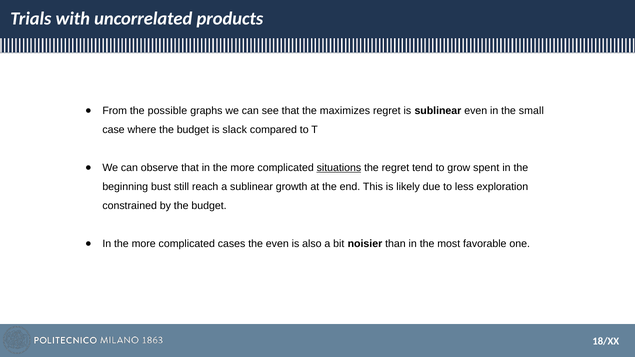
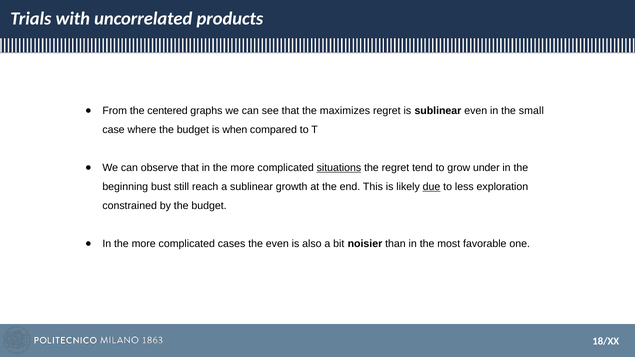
possible: possible -> centered (168, 111)
slack: slack -> when (235, 130)
spent: spent -> under (486, 168)
due underline: none -> present (432, 187)
